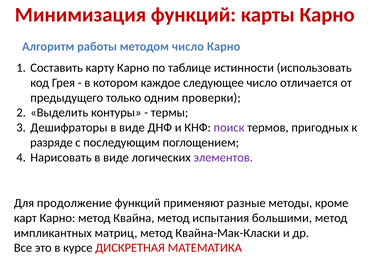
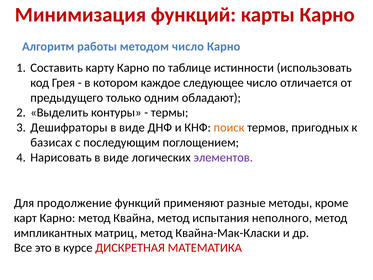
проверки: проверки -> обладают (211, 98)
поиск colour: purple -> orange (229, 127)
разряде: разряде -> базисах (51, 142)
большими: большими -> неполного (282, 218)
